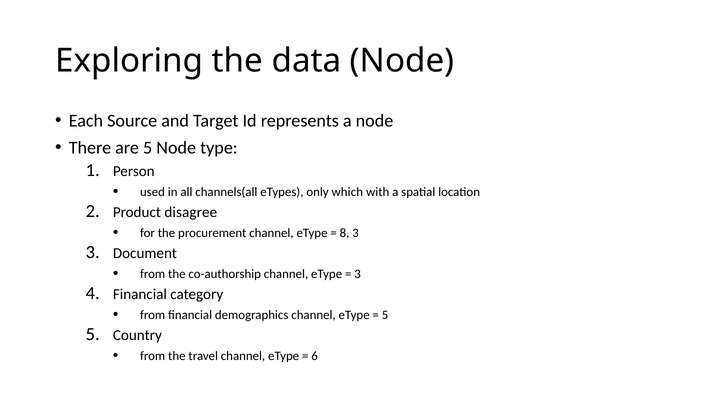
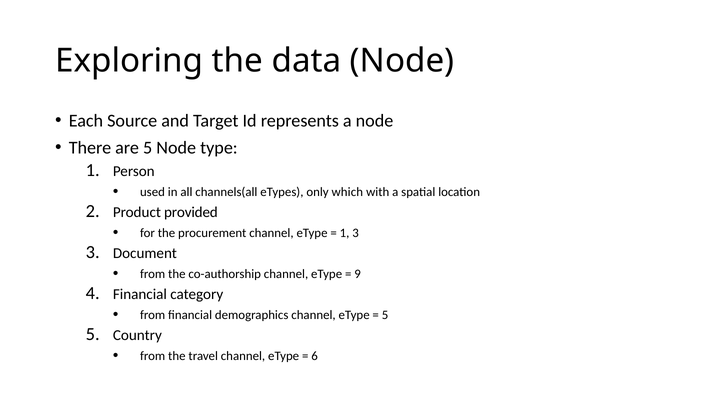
disagree: disagree -> provided (191, 213)
8: 8 -> 1 (345, 233)
3: 3 -> 9 (358, 274)
